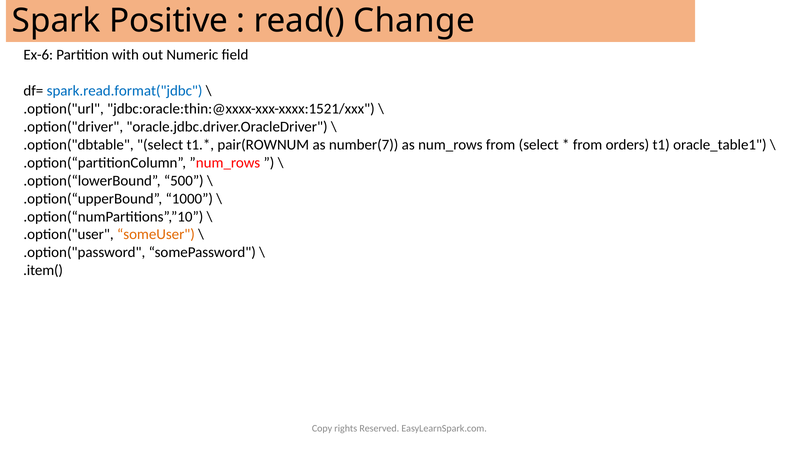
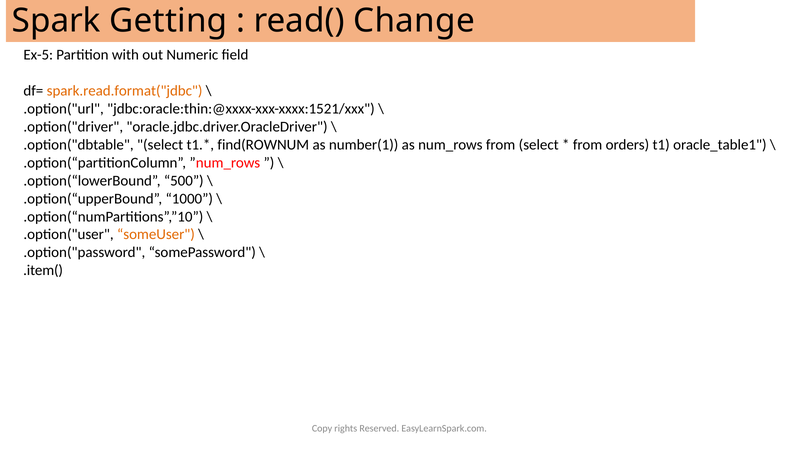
Positive: Positive -> Getting (168, 21)
Ex-6: Ex-6 -> Ex-5 (38, 55)
spark.read.format("jdbc colour: blue -> orange (125, 91)
pair(ROWNUM: pair(ROWNUM -> find(ROWNUM (263, 145)
number(7: number(7 -> number(1 (364, 145)
